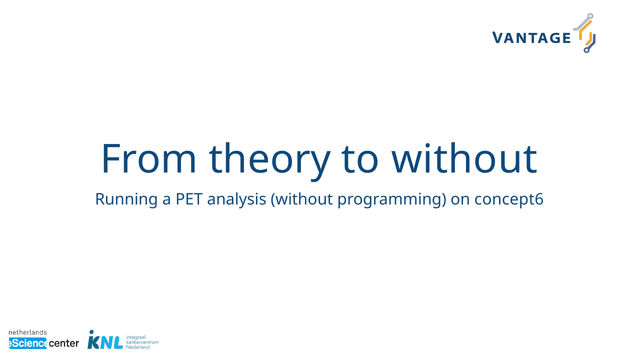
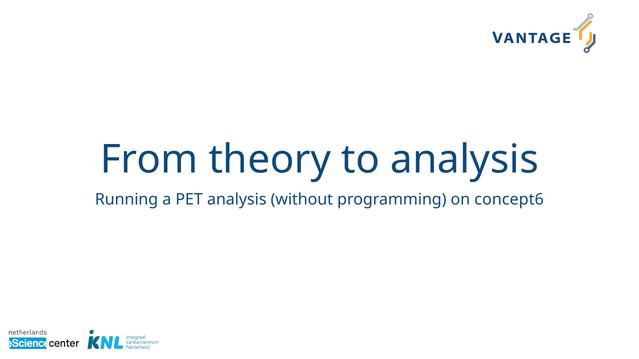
to without: without -> analysis (465, 160)
